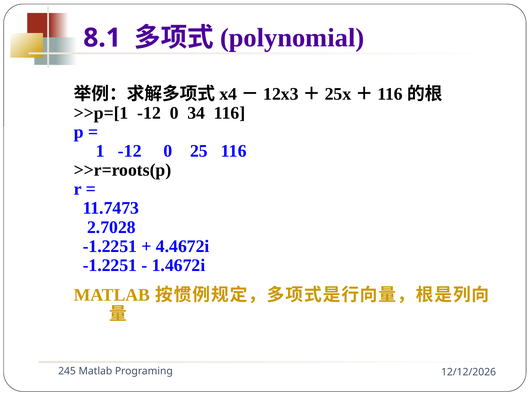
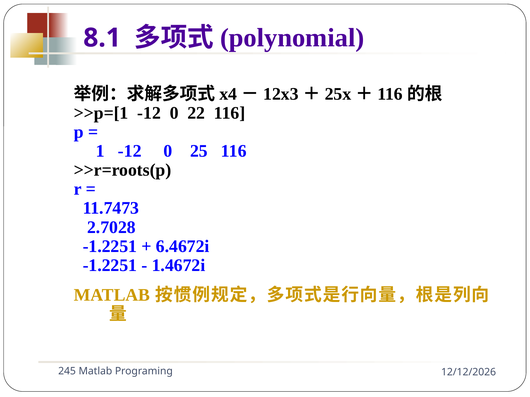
34: 34 -> 22 (196, 113)
4.4672i: 4.4672i -> 6.4672i (183, 247)
